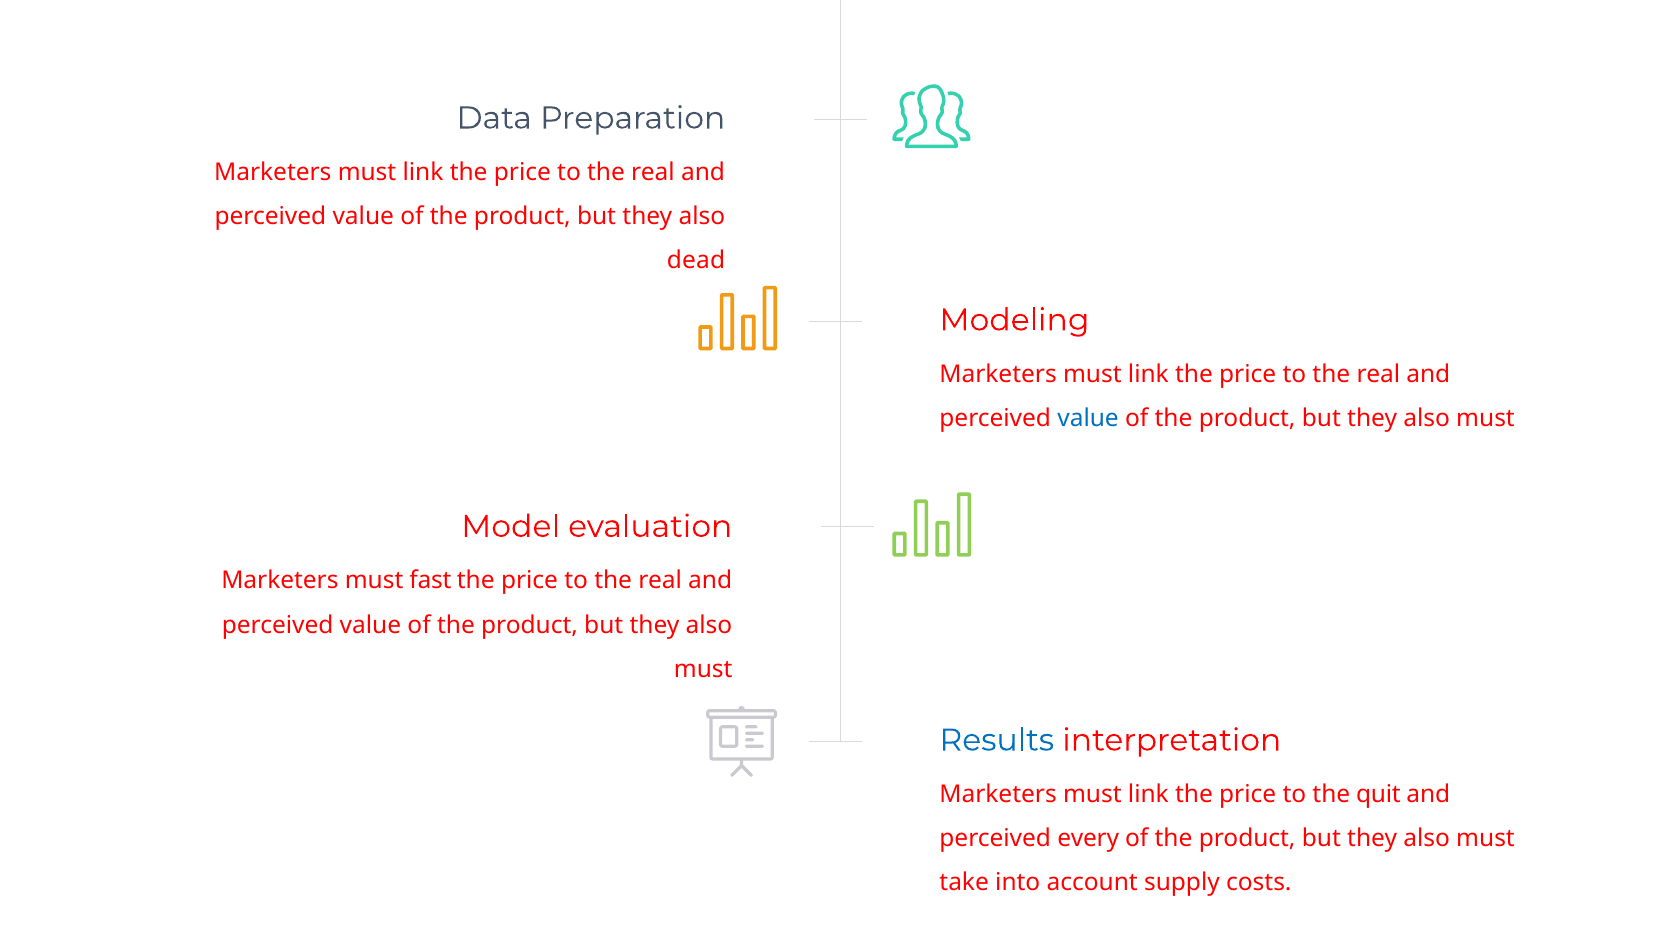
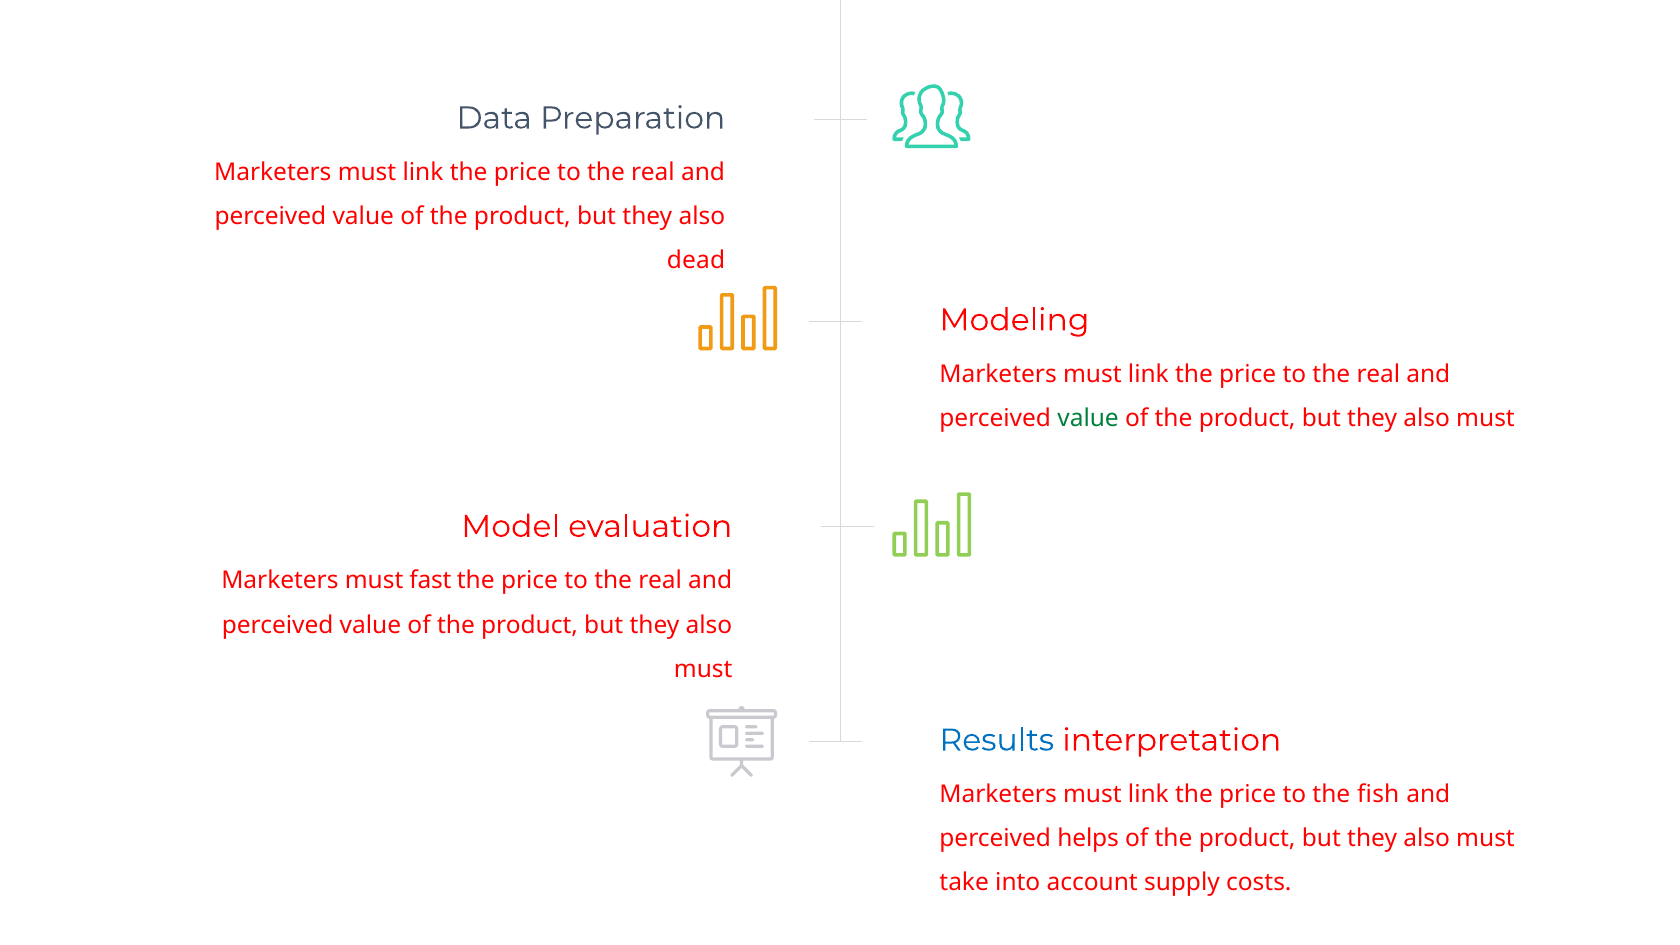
value colour: blue -> green (1088, 419)
quit: quit -> fish (1378, 795)
every: every -> helps (1088, 839)
